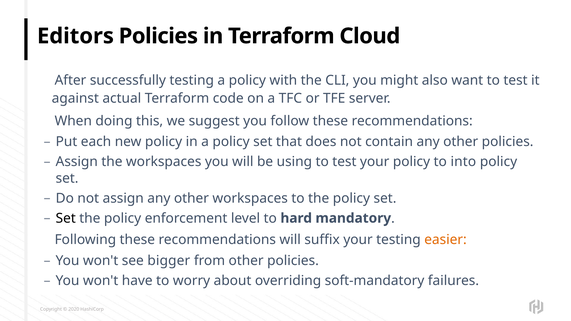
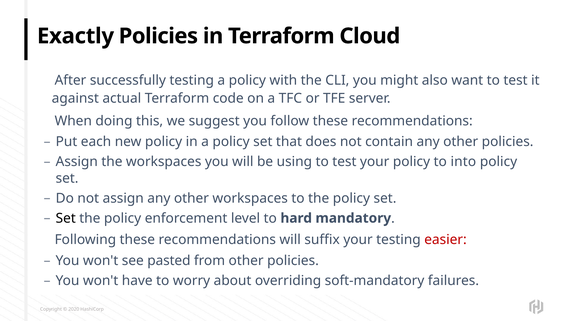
Editors: Editors -> Exactly (76, 36)
easier colour: orange -> red (445, 240)
bigger: bigger -> pasted (169, 261)
